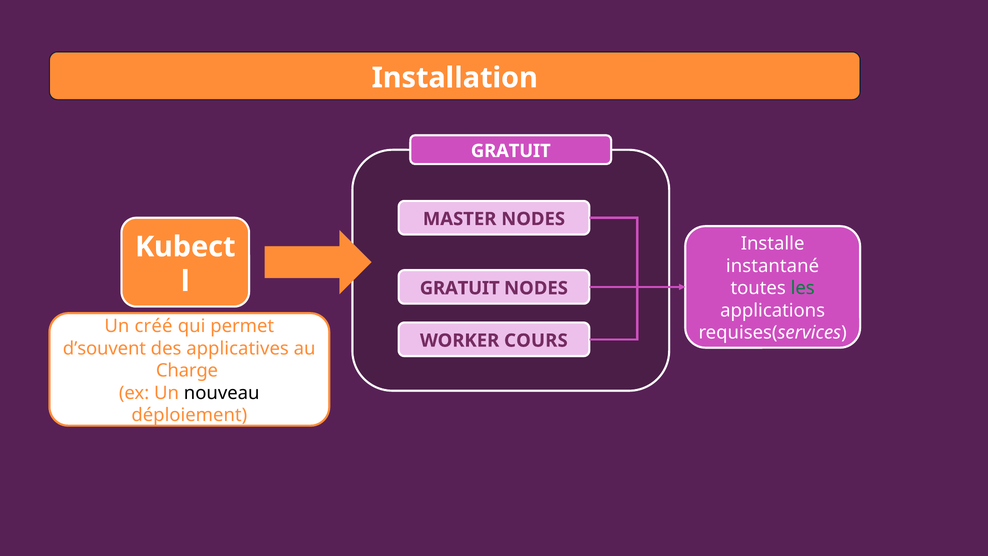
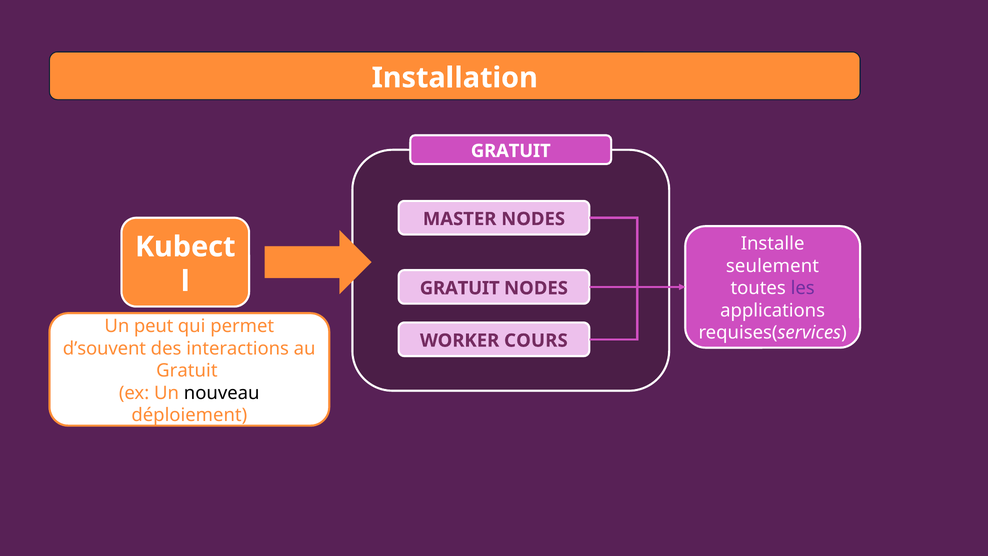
instantané: instantané -> seulement (773, 266)
les colour: green -> purple (803, 288)
créé: créé -> peut (154, 326)
applicatives: applicatives -> interactions (238, 348)
Charge: Charge -> Gratuit (187, 371)
